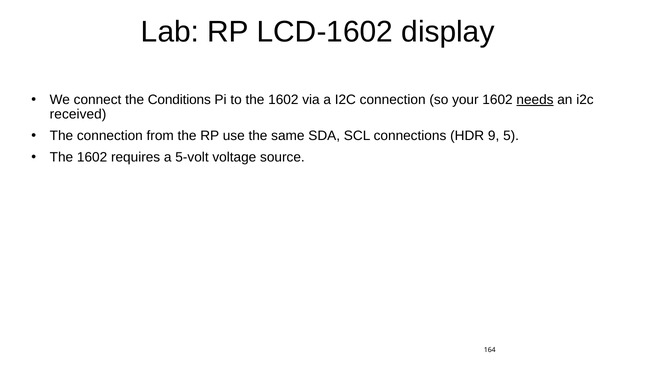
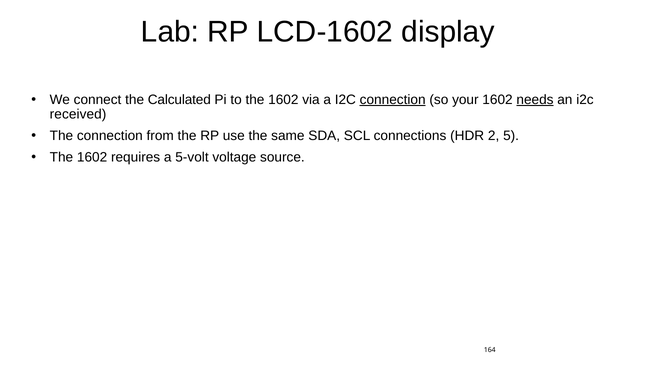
Conditions: Conditions -> Calculated (179, 100)
connection underline: none -> present (393, 100)
9: 9 -> 2 (494, 136)
